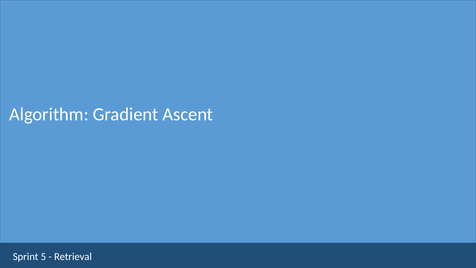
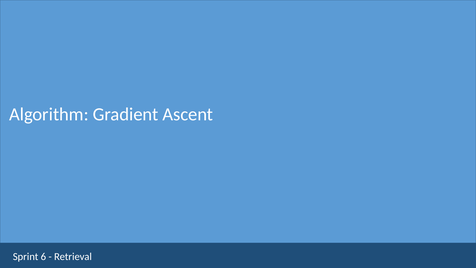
5: 5 -> 6 (43, 256)
